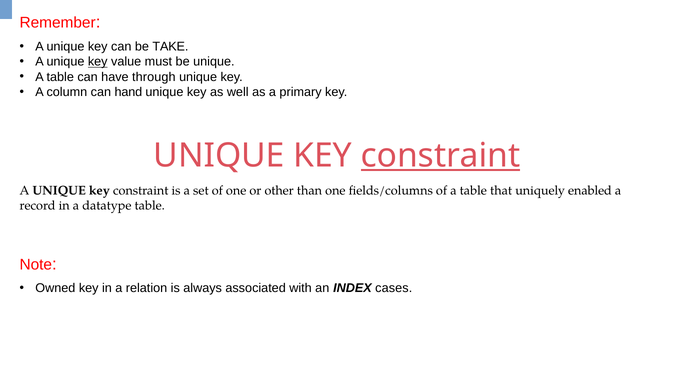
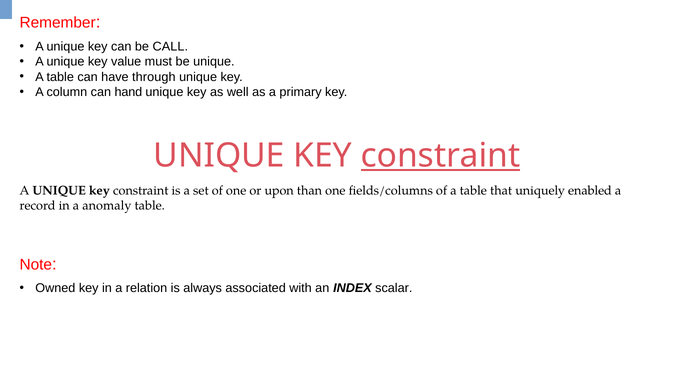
TAKE: TAKE -> CALL (170, 47)
key underline: present -> none (98, 62)
other: other -> upon (279, 190)
datatype: datatype -> anomaly (107, 206)
cases: cases -> scalar (394, 288)
